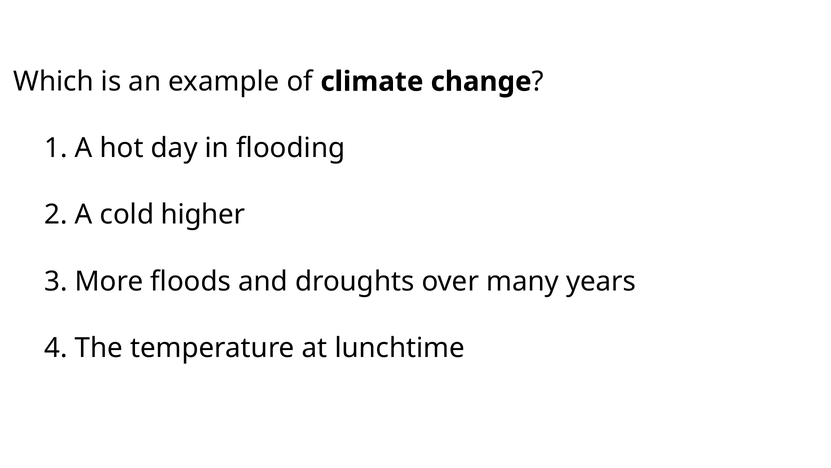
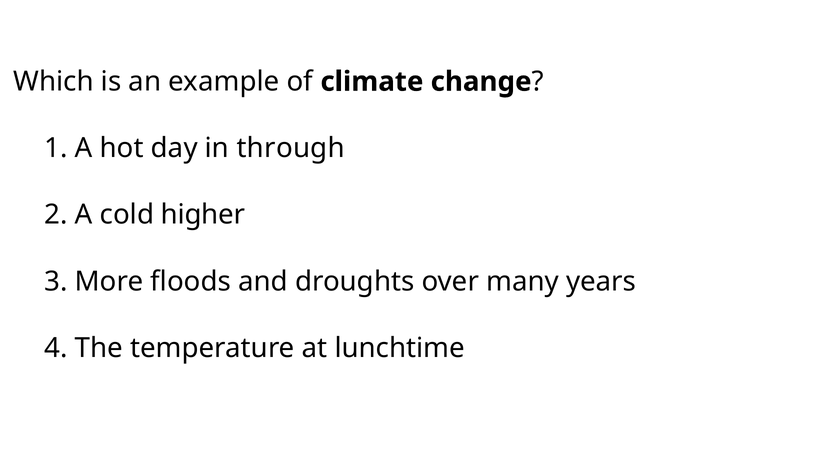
flooding: flooding -> through (291, 148)
